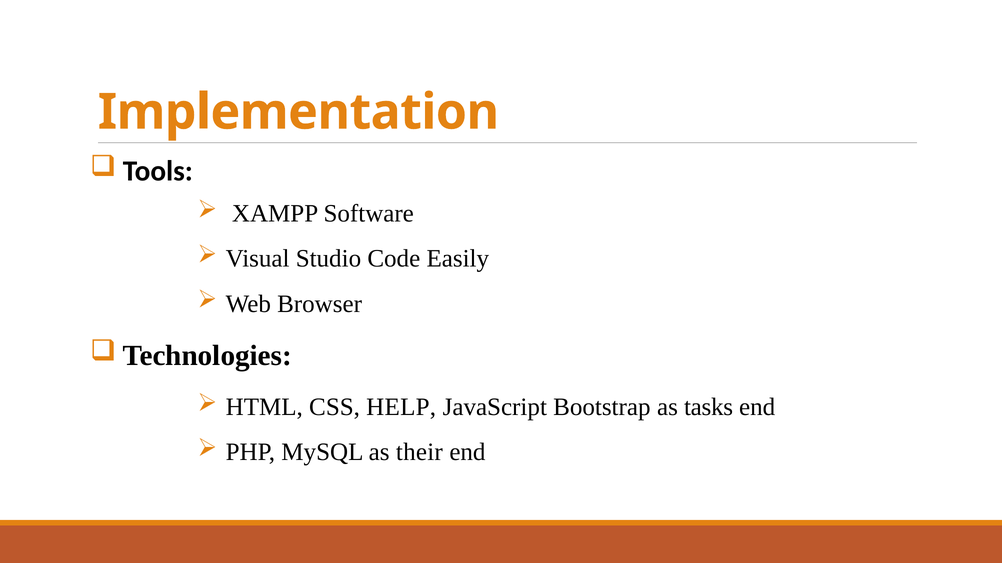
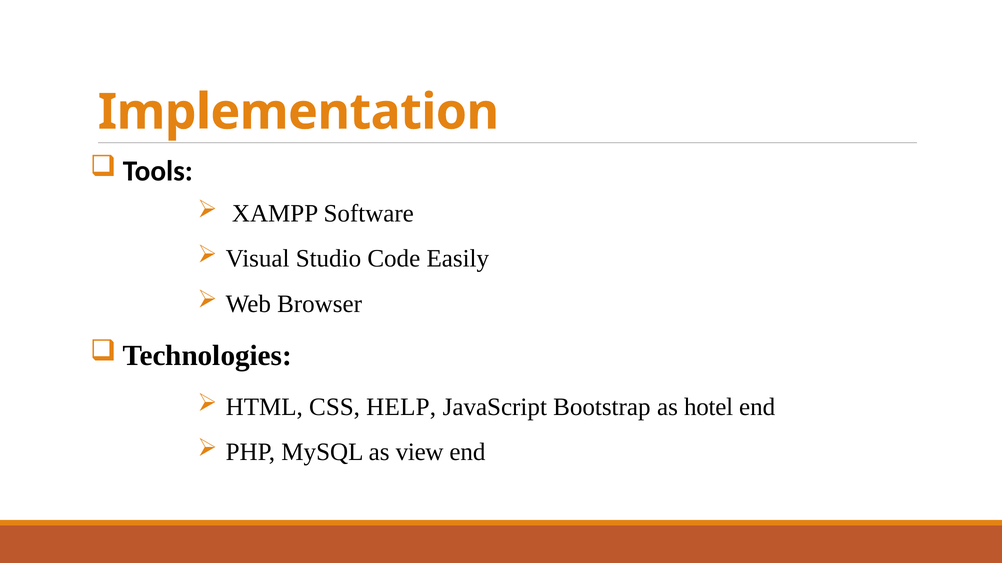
tasks: tasks -> hotel (709, 408)
their: their -> view (420, 453)
